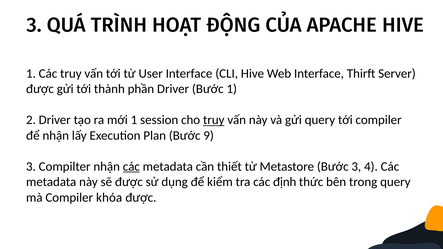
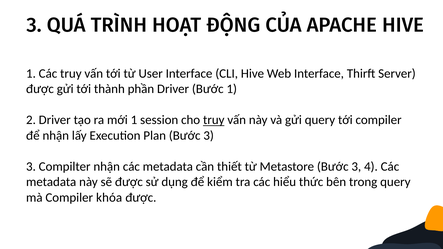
Plan Bước 9: 9 -> 3 (209, 136)
các underline: present -> none (131, 167)
định: định -> hiểu (285, 182)
